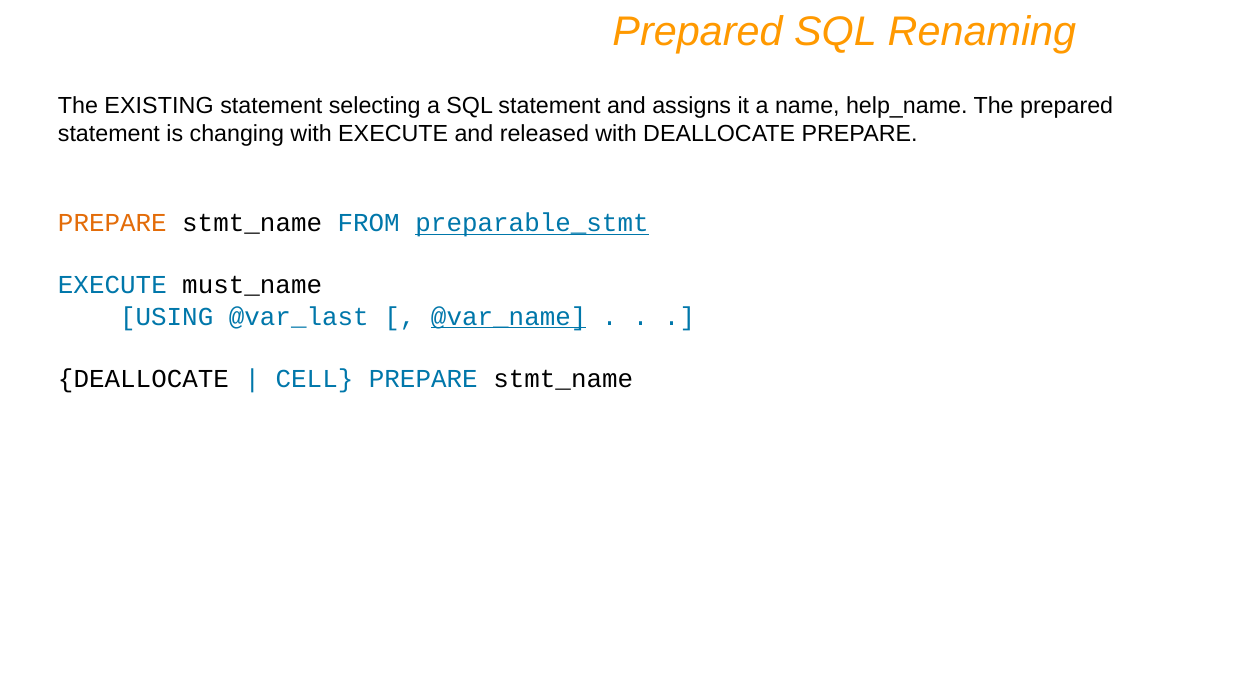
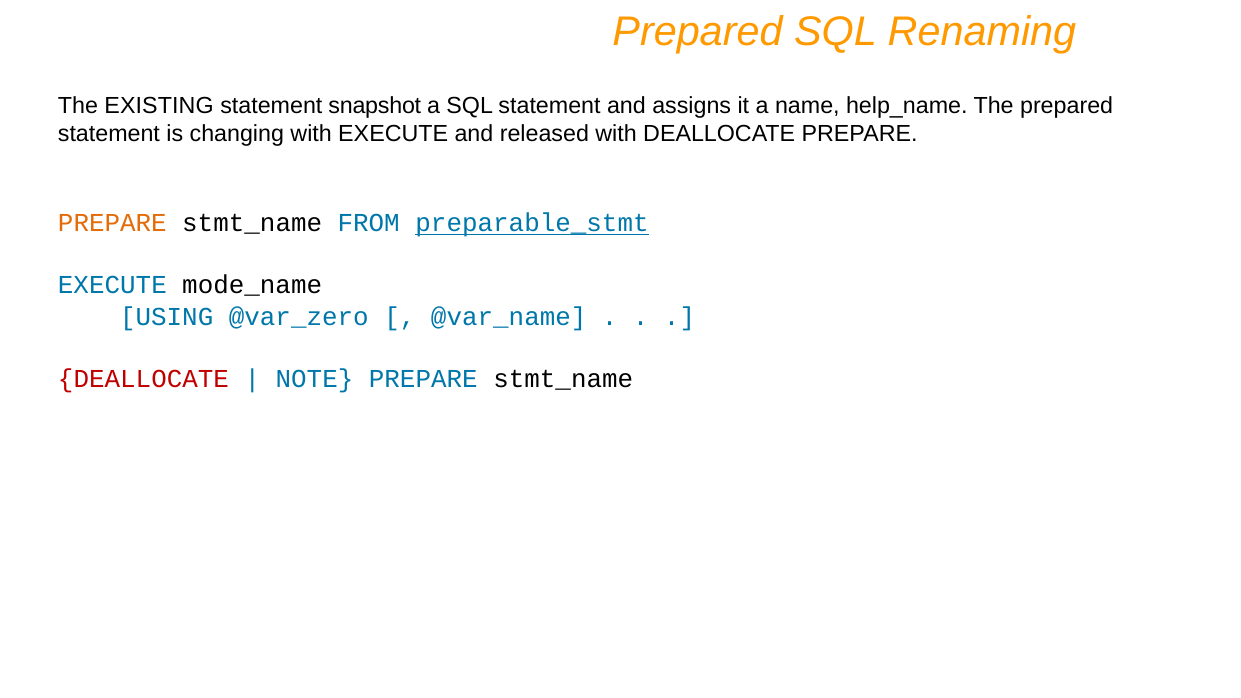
selecting: selecting -> snapshot (375, 105)
must_name: must_name -> mode_name (252, 285)
@var_last: @var_last -> @var_zero (299, 316)
@var_name underline: present -> none (509, 316)
DEALLOCATE colour: black -> red (143, 379)
CELL: CELL -> NOTE (315, 379)
